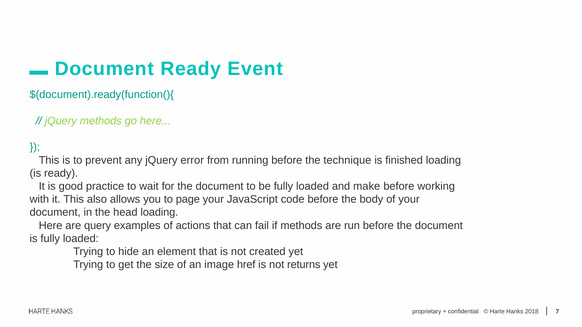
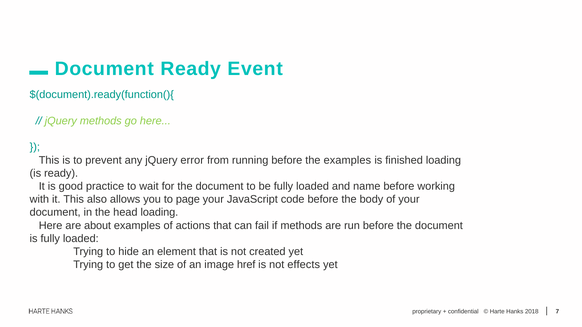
the technique: technique -> examples (347, 160)
make: make -> name (367, 186)
query: query -> about (98, 226)
returns: returns -> effects (304, 265)
